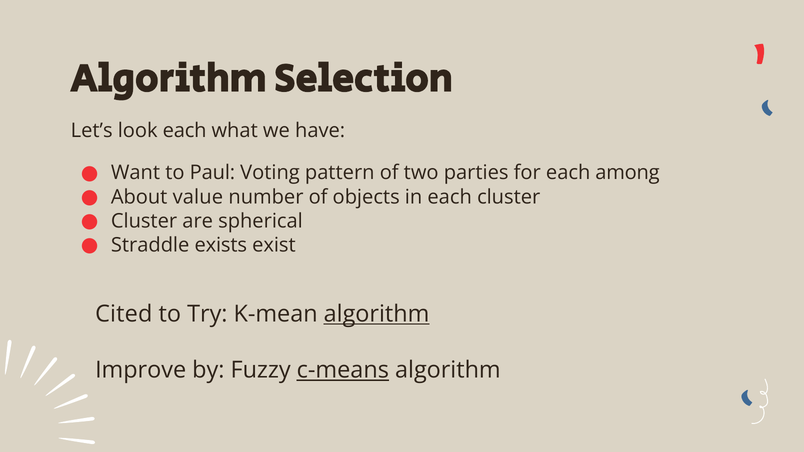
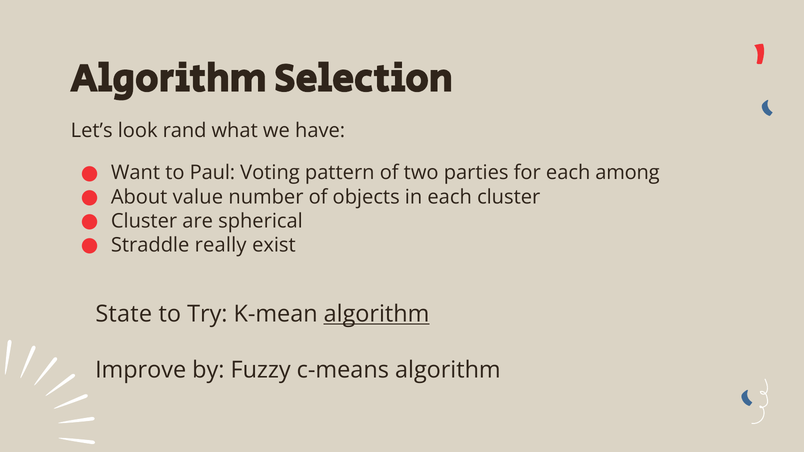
look each: each -> rand (185, 131)
exists: exists -> really (221, 245)
Cited: Cited -> State (124, 314)
c-means underline: present -> none (343, 370)
